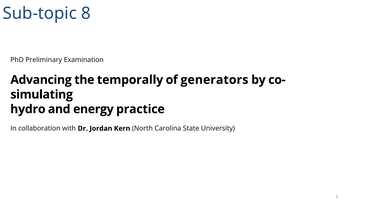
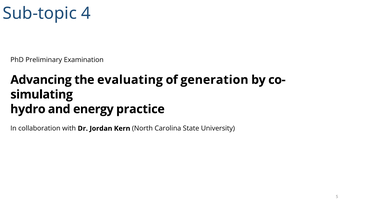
8: 8 -> 4 (86, 13)
temporally: temporally -> evaluating (130, 80)
generators: generators -> generation (214, 80)
